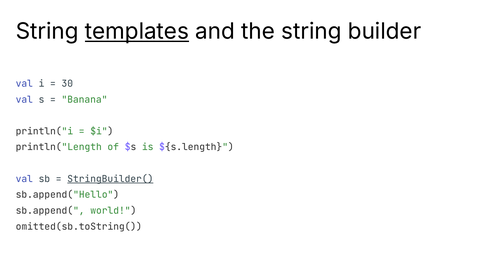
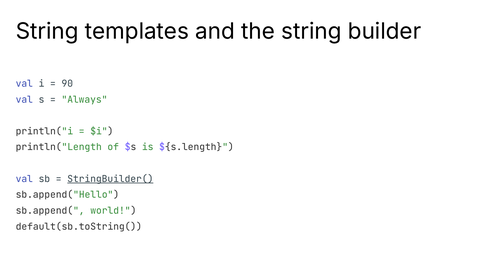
templates underline: present -> none (137, 32)
30: 30 -> 90 (67, 84)
Banana: Banana -> Always (84, 100)
omitted(sb.toString(: omitted(sb.toString( -> default(sb.toString( (79, 227)
